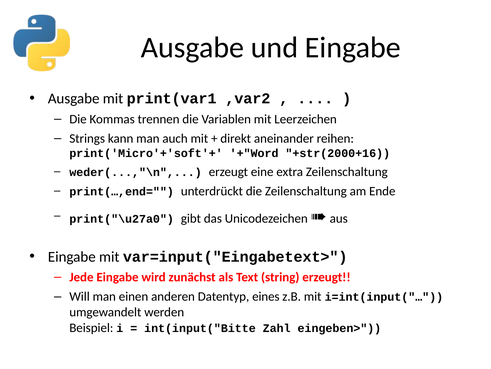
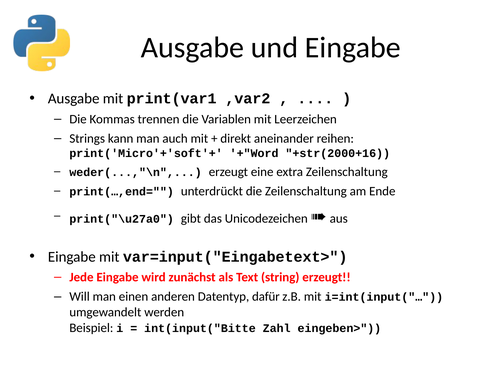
eines: eines -> dafür (266, 296)
